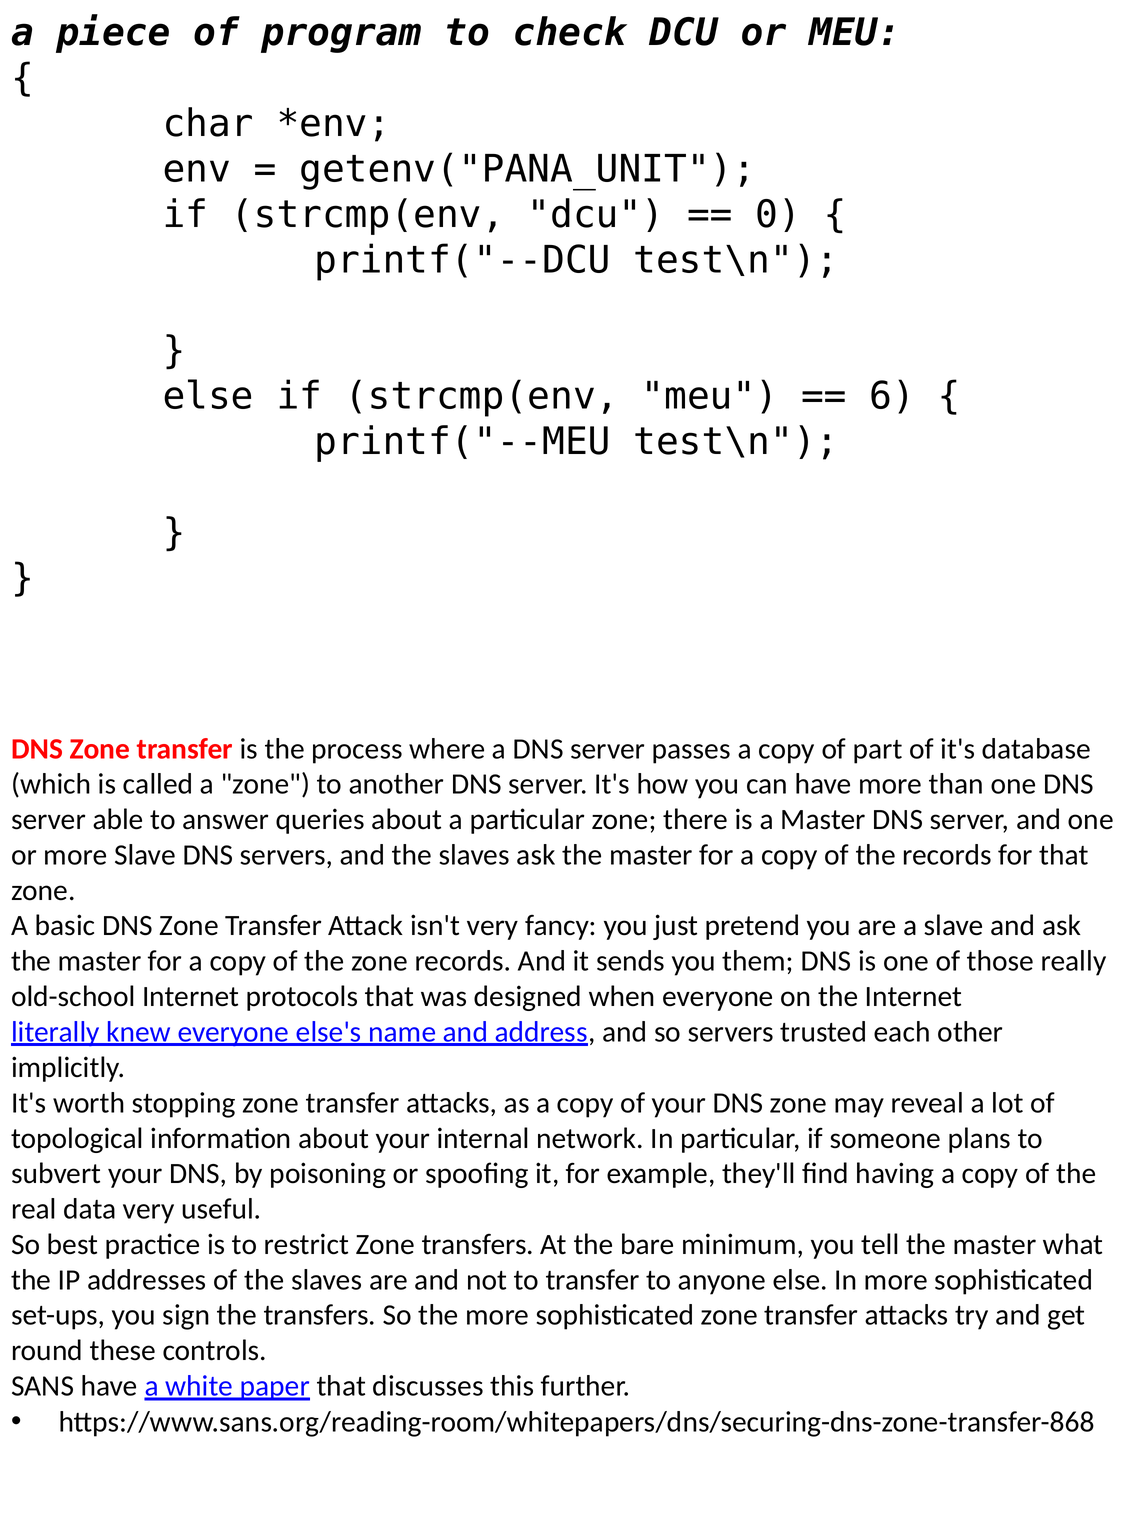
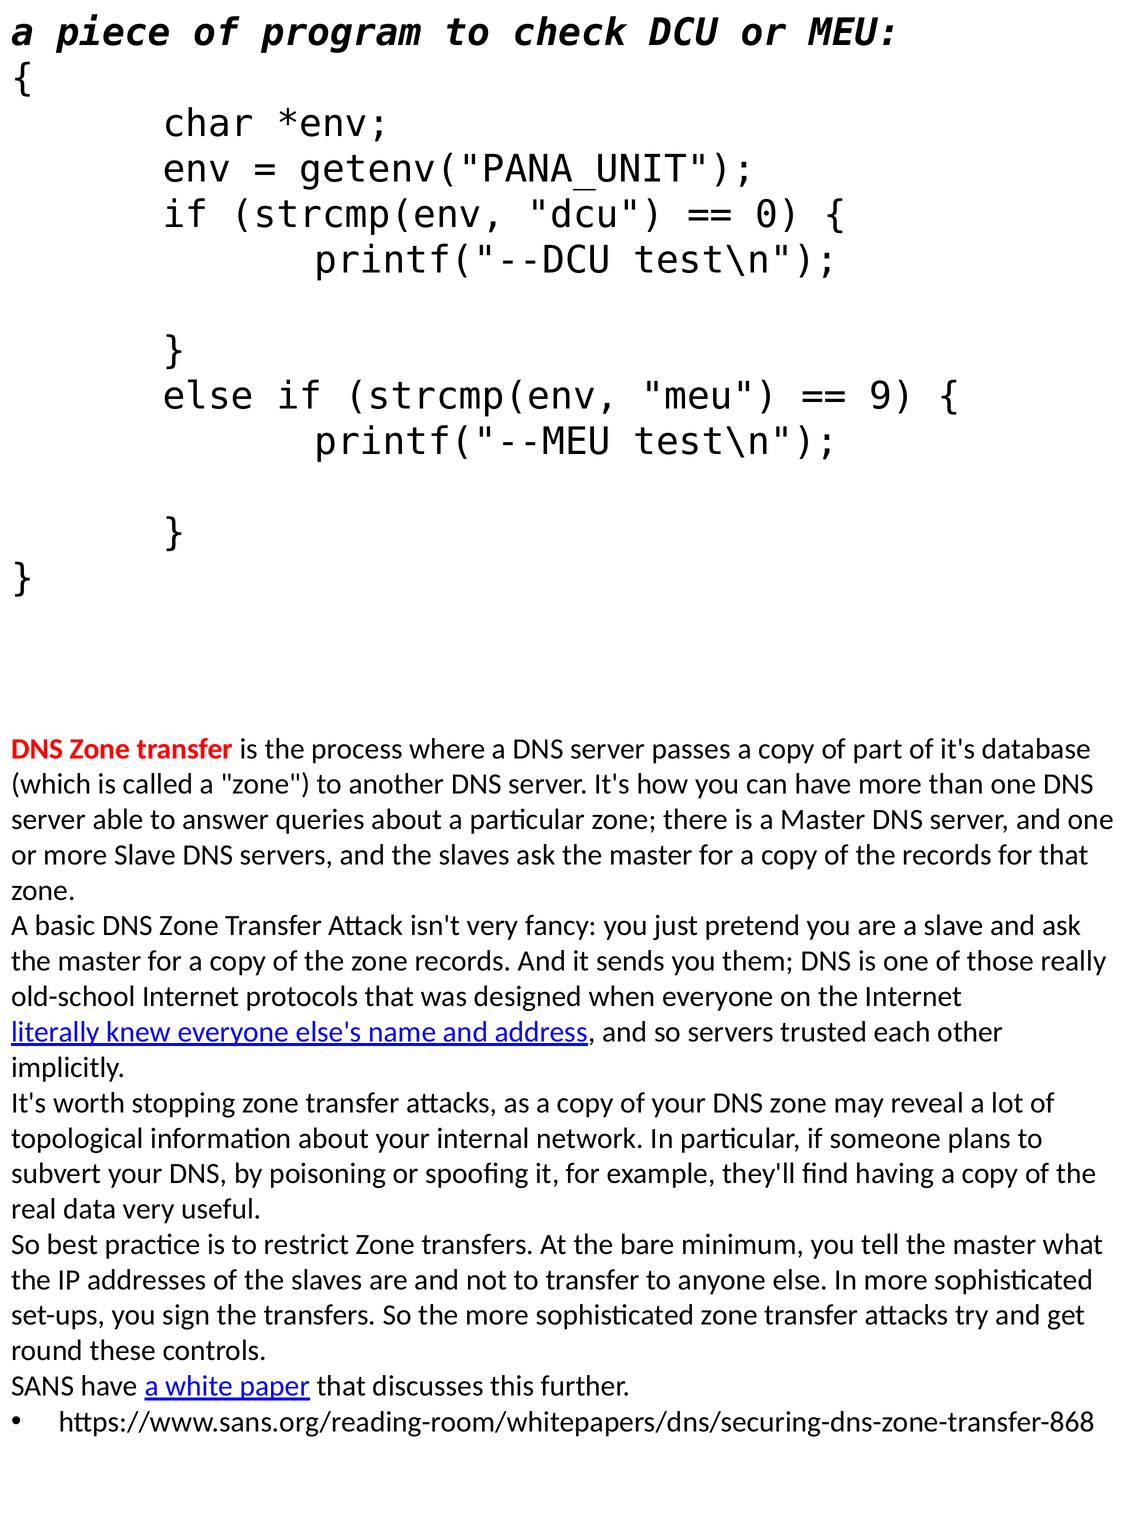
6: 6 -> 9 (892, 397)
